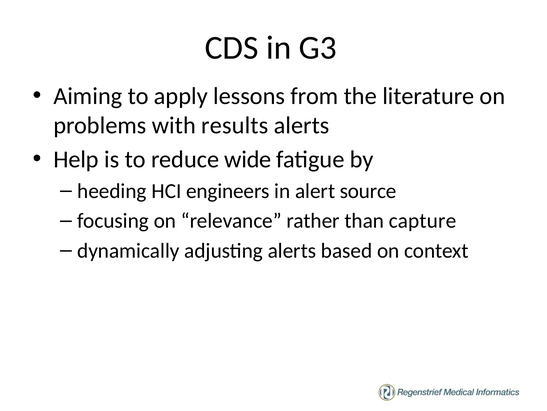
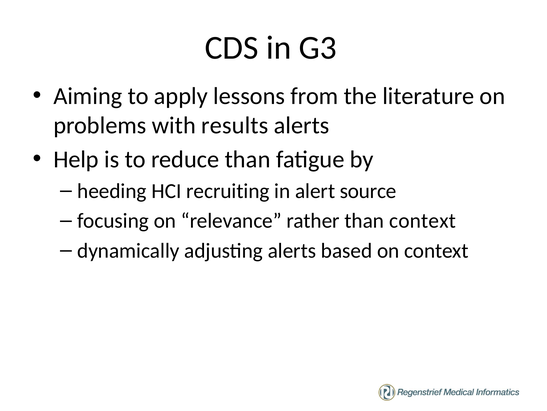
reduce wide: wide -> than (248, 159)
engineers: engineers -> recruiting (228, 191)
than capture: capture -> context (423, 220)
